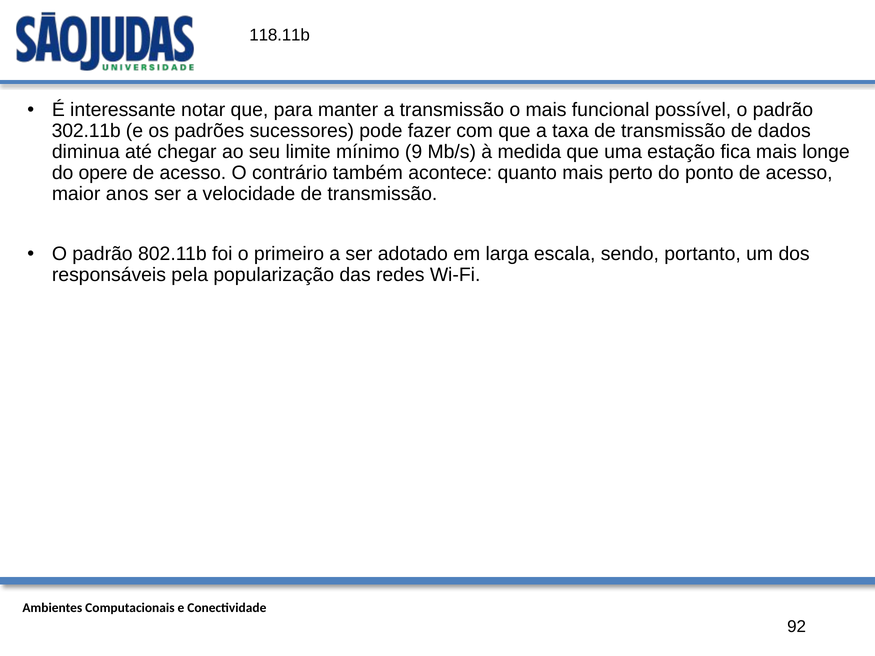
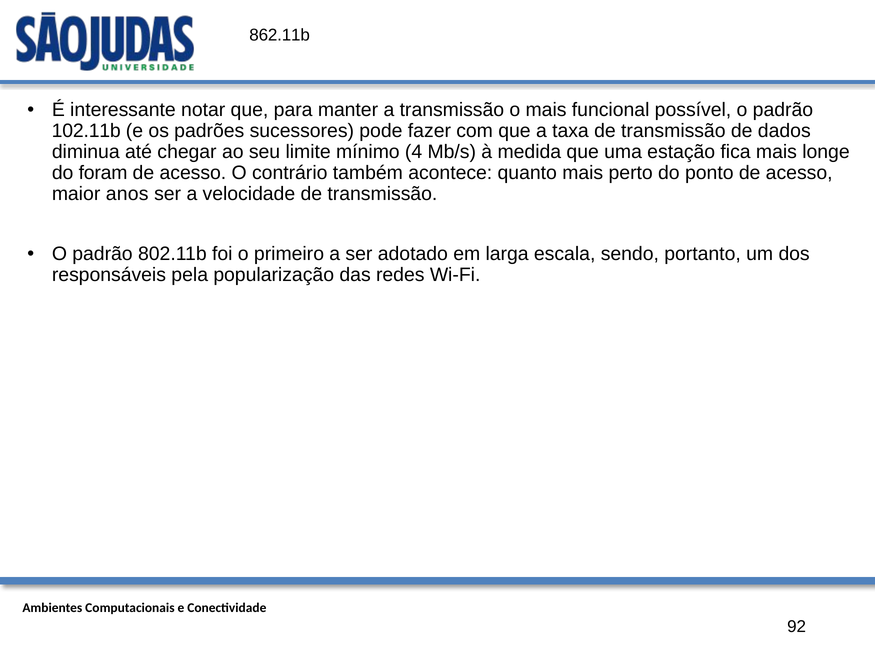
118.11b: 118.11b -> 862.11b (280, 35)
302.11b: 302.11b -> 102.11b (86, 131)
9: 9 -> 4 (414, 152)
opere: opere -> foram (103, 173)
